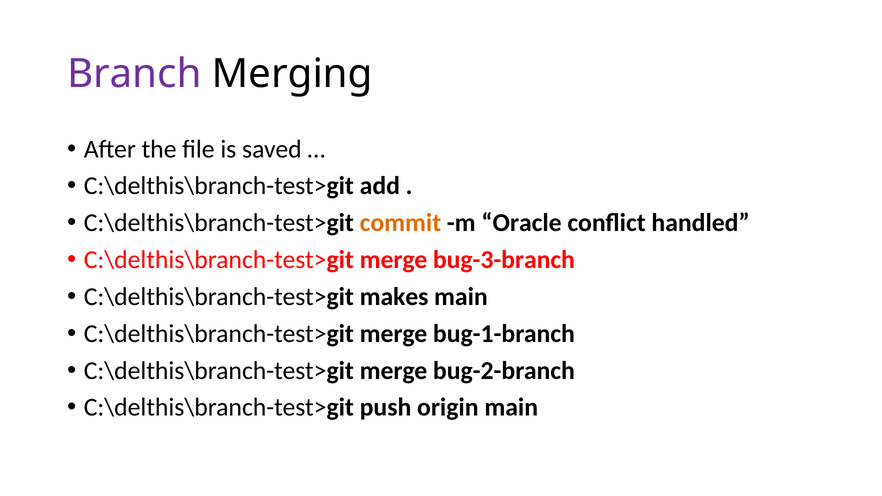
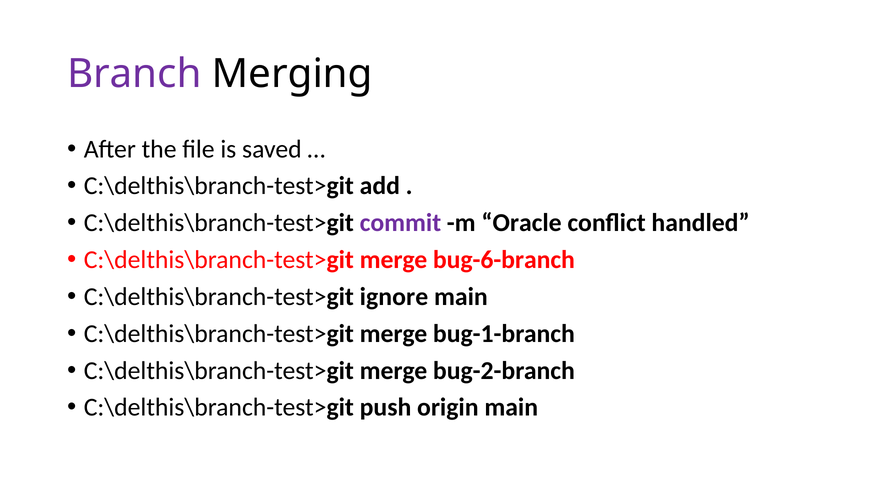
commit colour: orange -> purple (400, 223)
bug-3-branch: bug-3-branch -> bug-6-branch (504, 260)
makes: makes -> ignore (394, 297)
